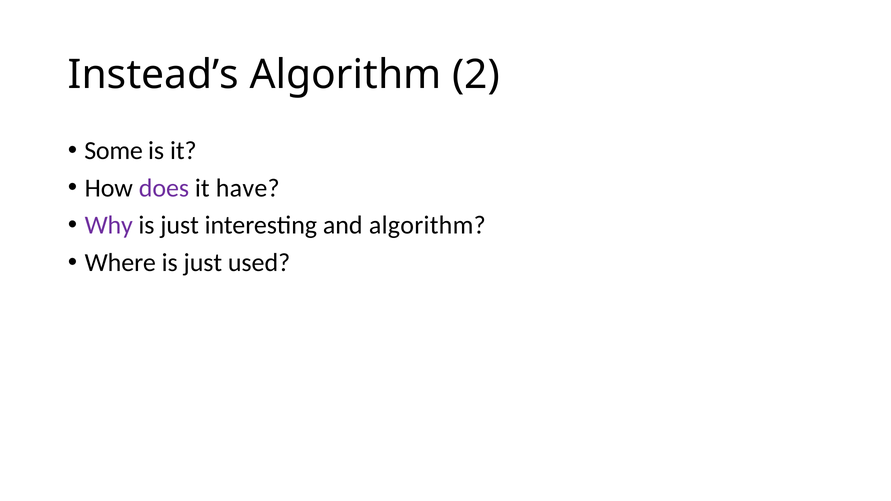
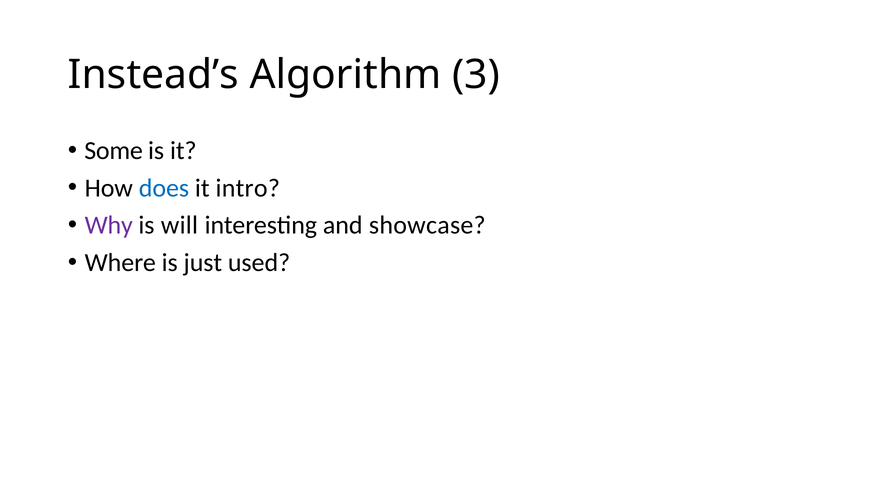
2: 2 -> 3 (476, 75)
does colour: purple -> blue (164, 188)
have: have -> intro (248, 188)
just: just -> will (179, 225)
and algorithm: algorithm -> showcase (427, 225)
